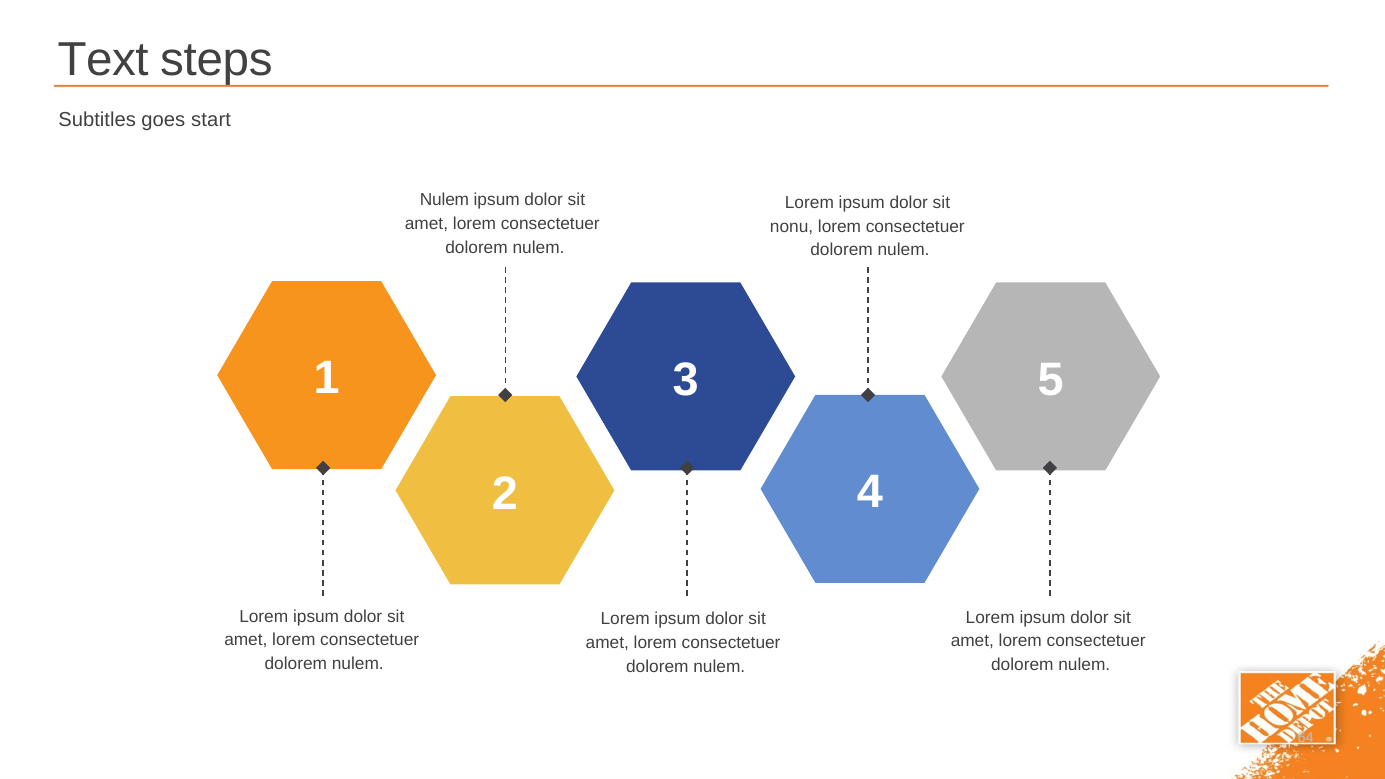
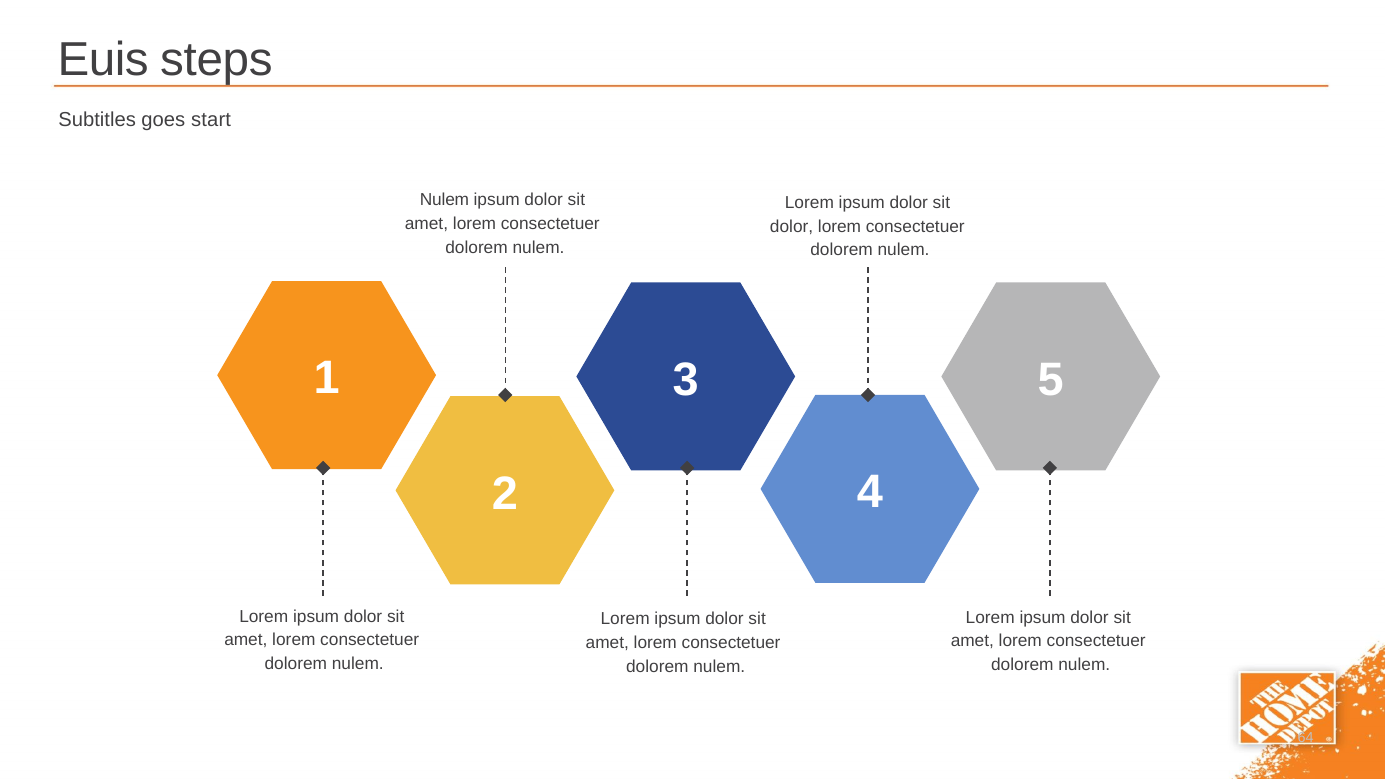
Text: Text -> Euis (103, 60)
nonu: nonu -> dolor (792, 226)
